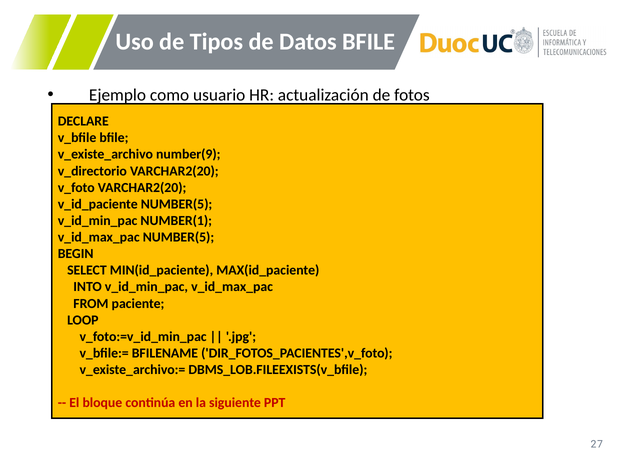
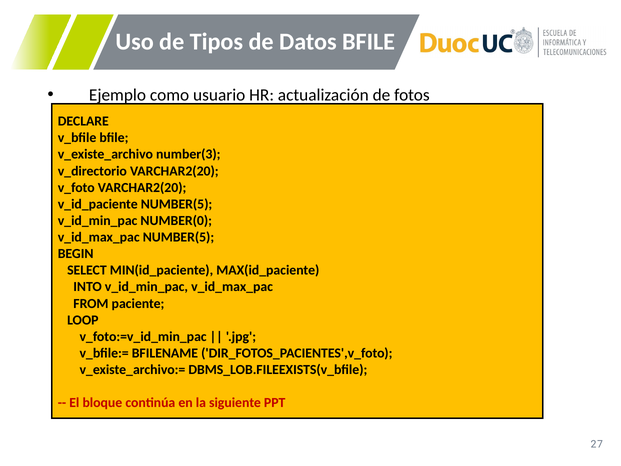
number(9: number(9 -> number(3 (188, 154)
NUMBER(1: NUMBER(1 -> NUMBER(0 (176, 221)
